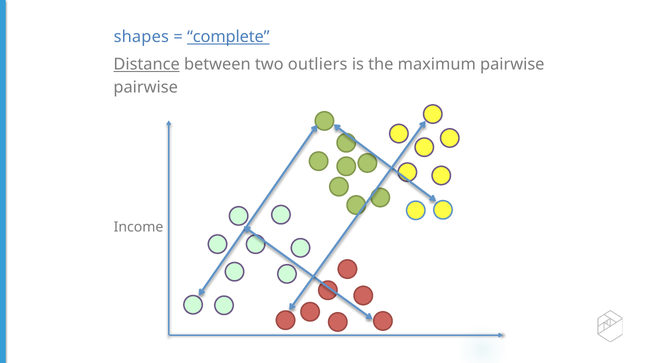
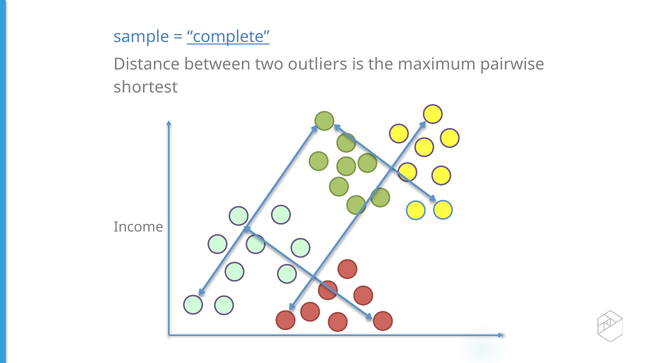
shapes: shapes -> sample (141, 37)
Distance underline: present -> none (147, 64)
pairwise: pairwise -> shortest (146, 87)
